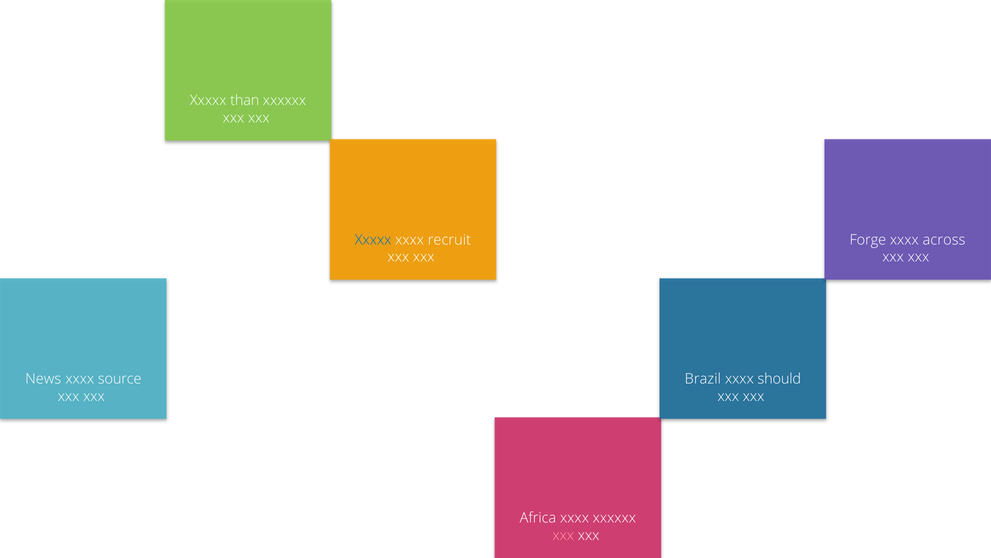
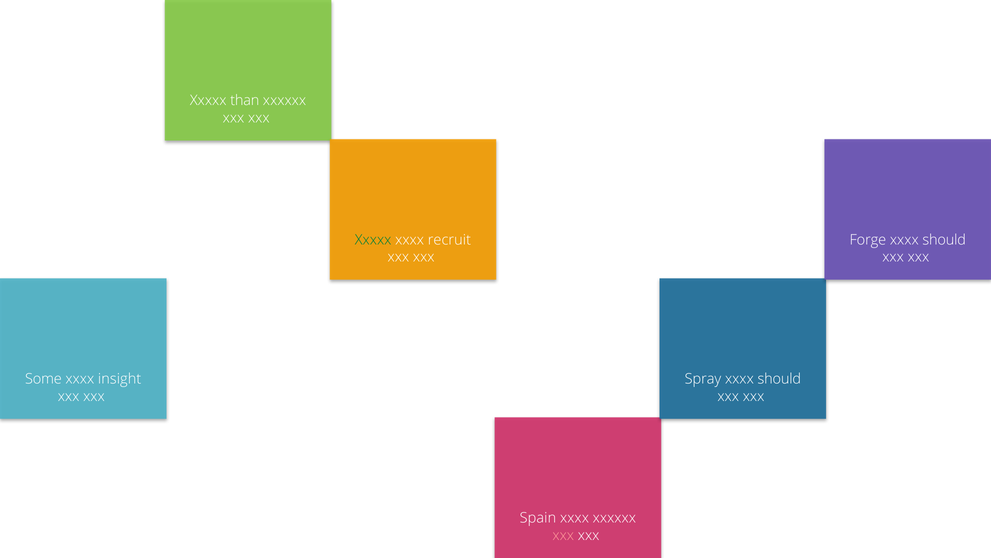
Xxxxx colour: blue -> green (373, 240)
across: across -> should (944, 240)
News: News -> Some (43, 379)
source: source -> insight (120, 379)
Brazil: Brazil -> Spray (703, 379)
Africa: Africa -> Spain (538, 518)
